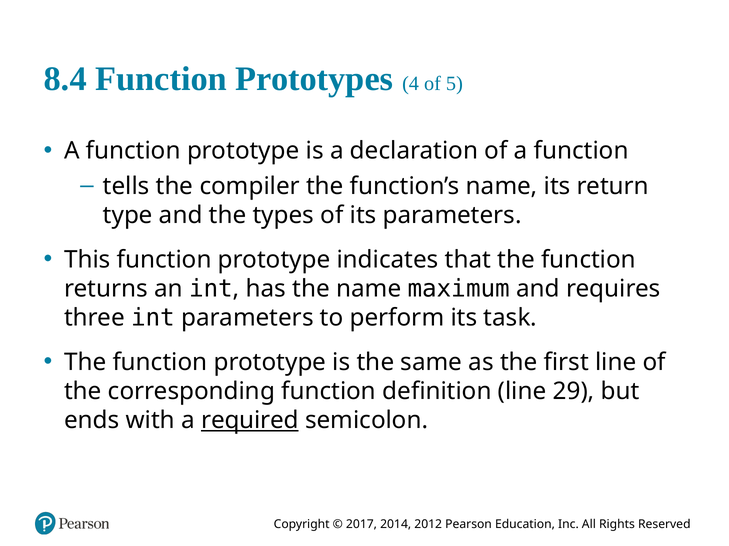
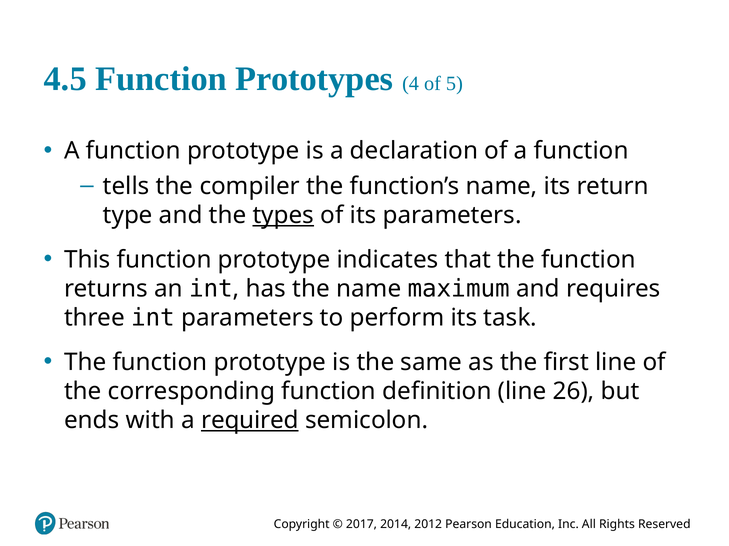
8.4: 8.4 -> 4.5 (65, 79)
types underline: none -> present (283, 216)
29: 29 -> 26 (574, 392)
